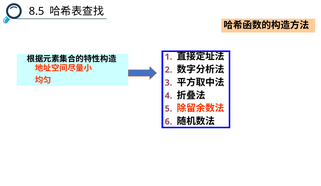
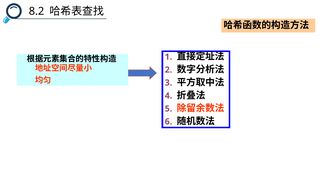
8.5: 8.5 -> 8.2 (37, 11)
